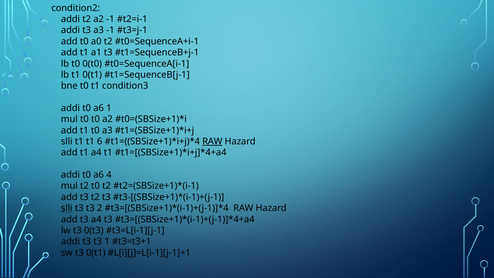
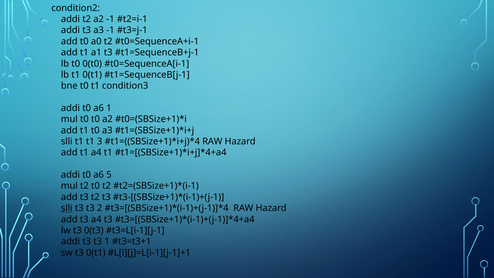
6: 6 -> 3 (100, 141)
RAW underline: present -> none (212, 141)
4: 4 -> 5 (109, 175)
